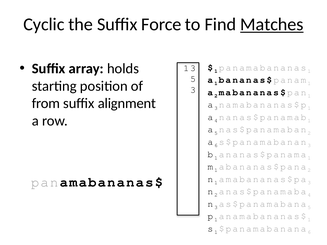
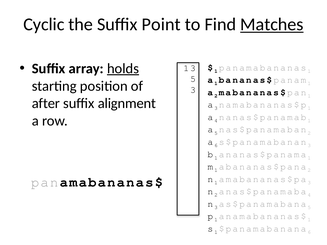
Force: Force -> Point (161, 24)
holds underline: none -> present (123, 69)
from: from -> after (46, 104)
